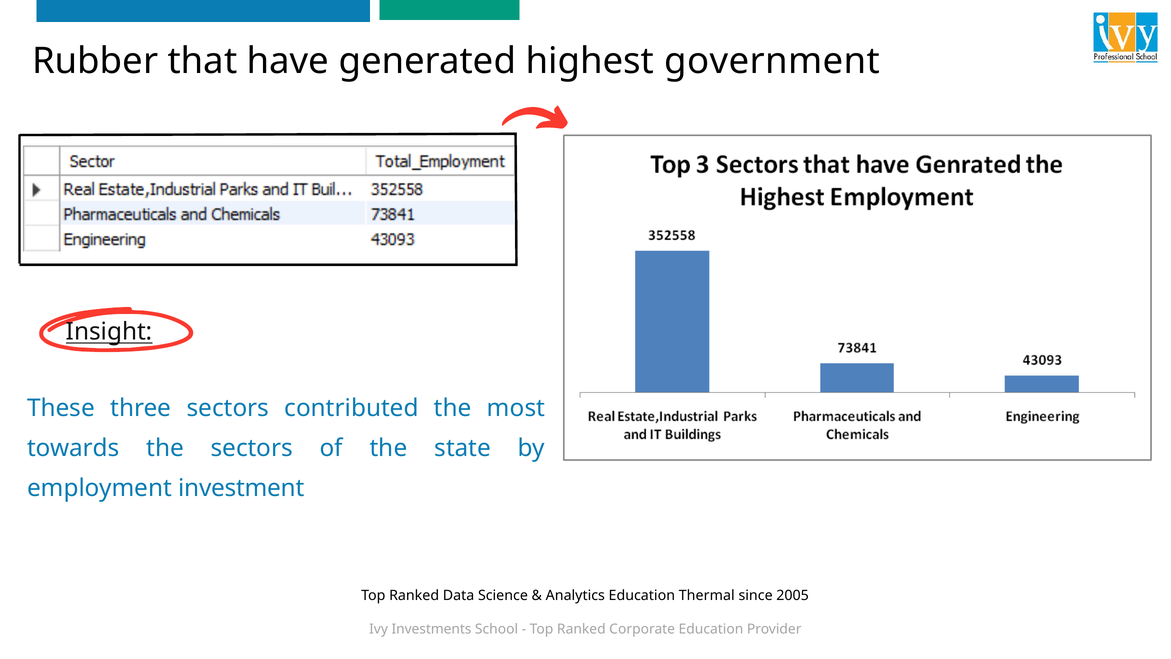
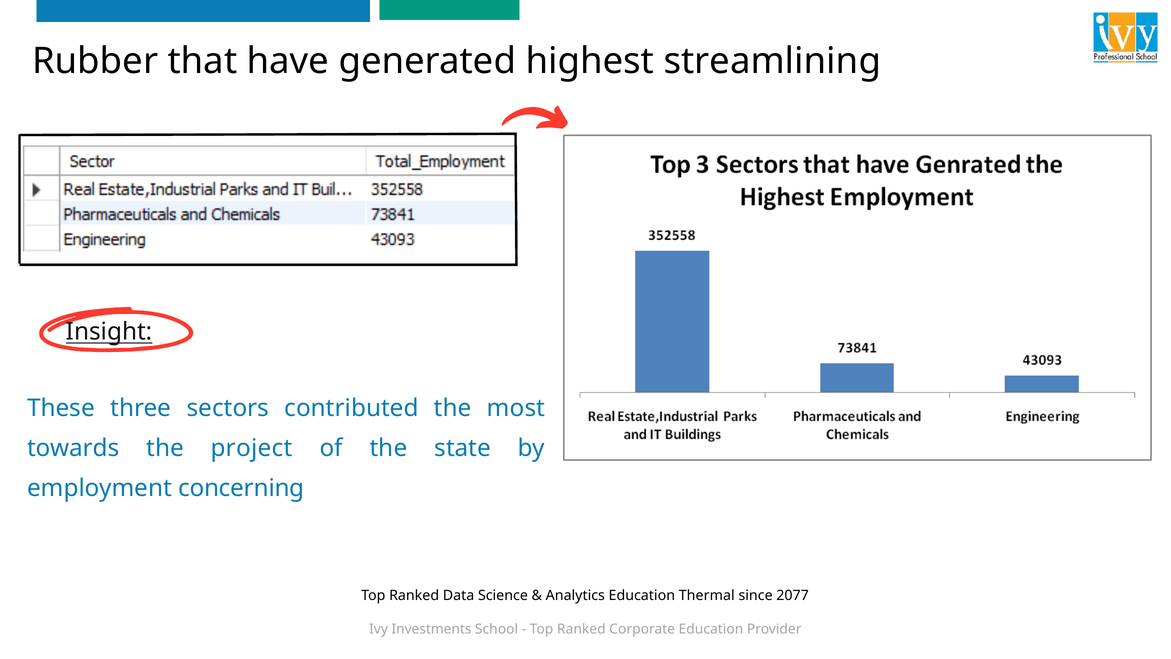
government: government -> streamlining (772, 61)
the sectors: sectors -> project (252, 448)
investment: investment -> concerning (241, 488)
2005: 2005 -> 2077 (793, 595)
